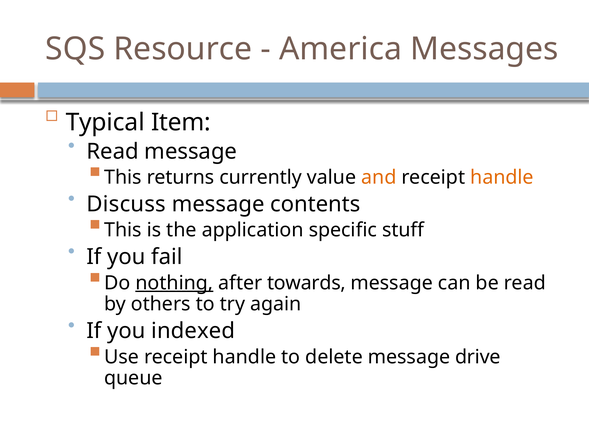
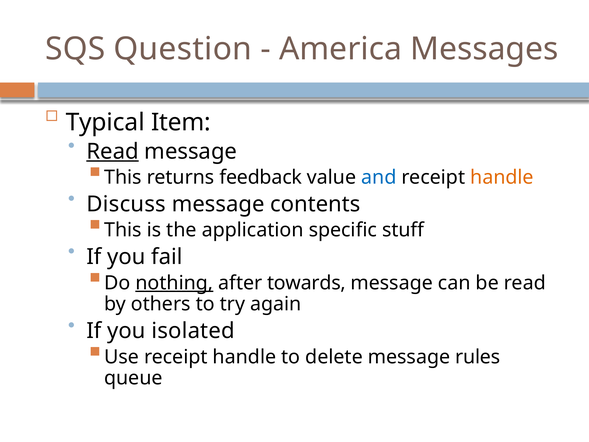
Resource: Resource -> Question (183, 49)
Read underline: none -> present (113, 151)
currently: currently -> feedback (261, 177)
and colour: orange -> blue (379, 177)
indexed: indexed -> isolated (193, 331)
drive: drive -> rules (478, 357)
